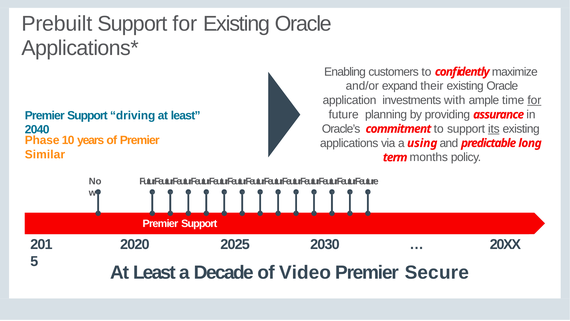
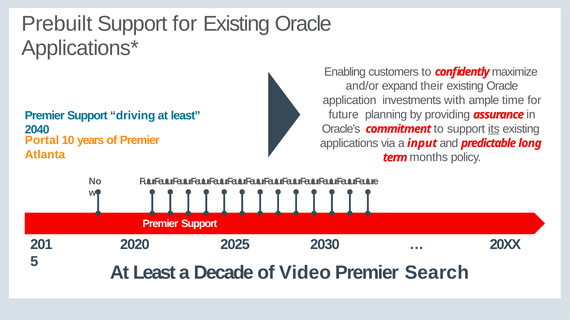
for underline: present -> none (534, 100)
Phase: Phase -> Portal (42, 140)
using: using -> input (422, 143)
Similar: Similar -> Atlanta (45, 154)
Secure: Secure -> Search (437, 272)
